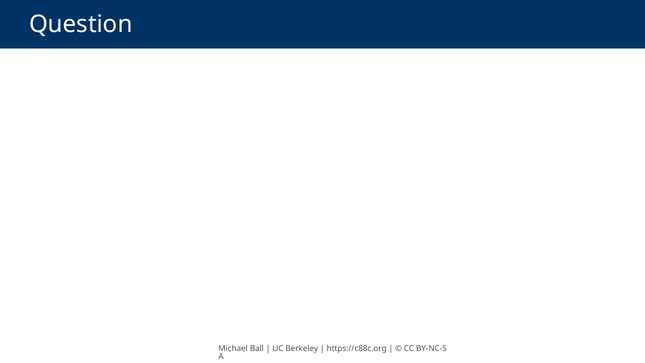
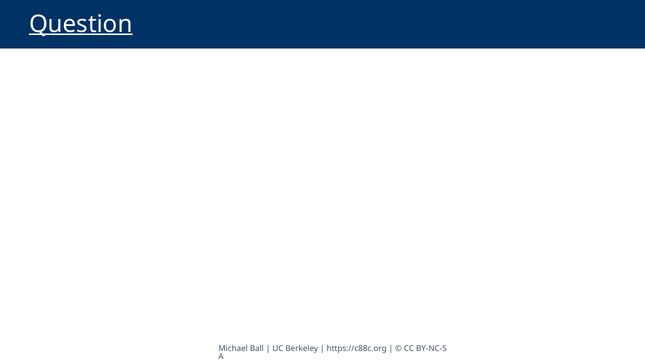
Question underline: none -> present (81, 24)
